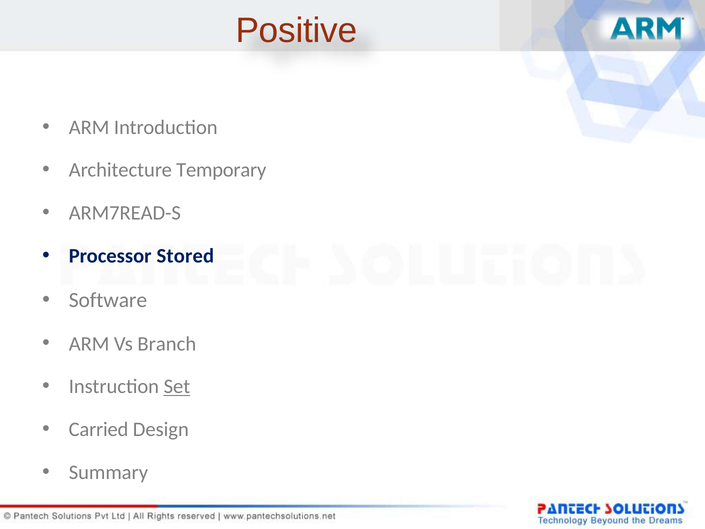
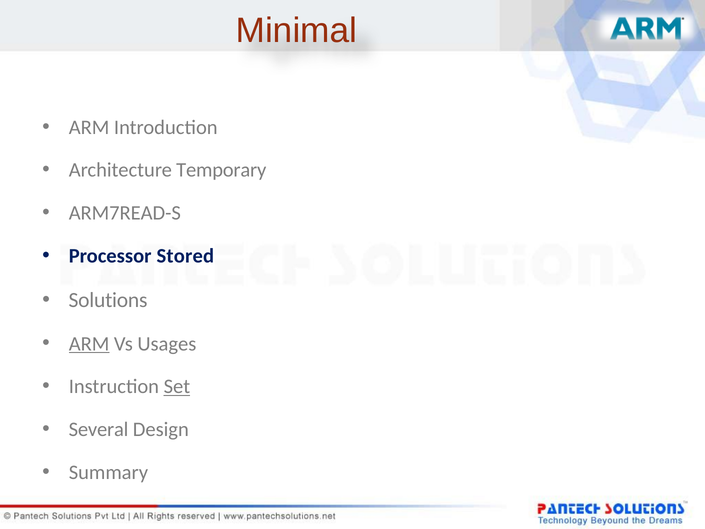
Positive: Positive -> Minimal (296, 30)
Software: Software -> Solutions (108, 300)
ARM underline: none -> present (89, 344)
Branch: Branch -> Usages (167, 344)
Carried: Carried -> Several (99, 429)
